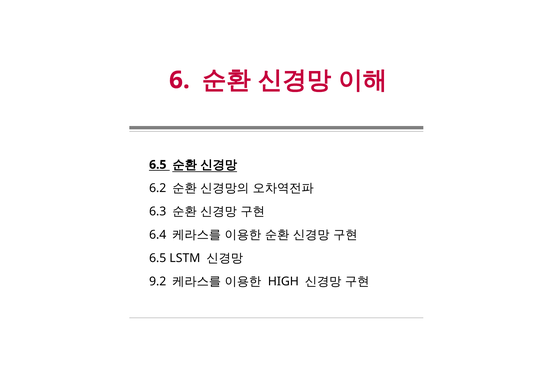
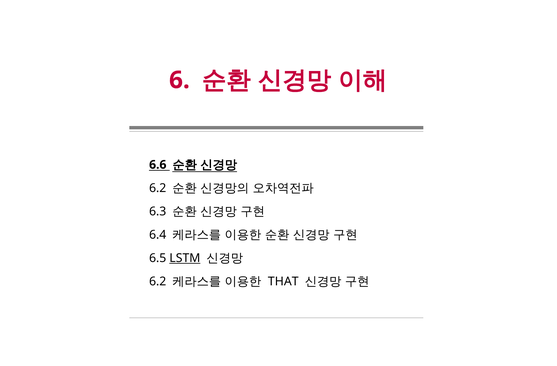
6.5: 6.5 -> 6.6 (158, 165)
LSTM underline: none -> present (185, 258)
9.2: 9.2 -> 6.2 (158, 281)
HIGH: HIGH -> THAT (283, 281)
